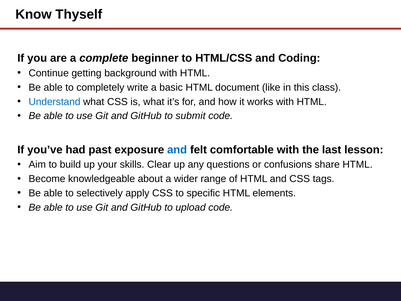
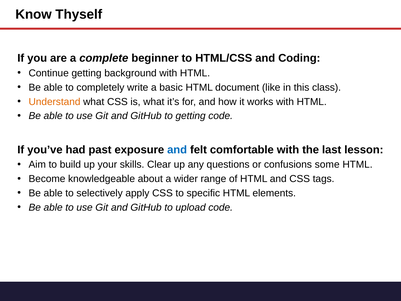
Understand colour: blue -> orange (55, 102)
to submit: submit -> getting (191, 116)
share: share -> some (327, 165)
